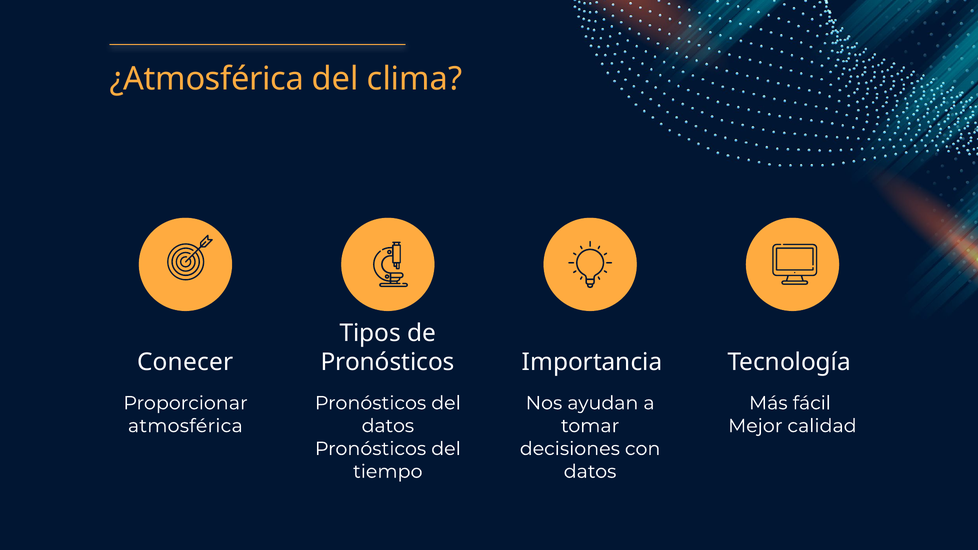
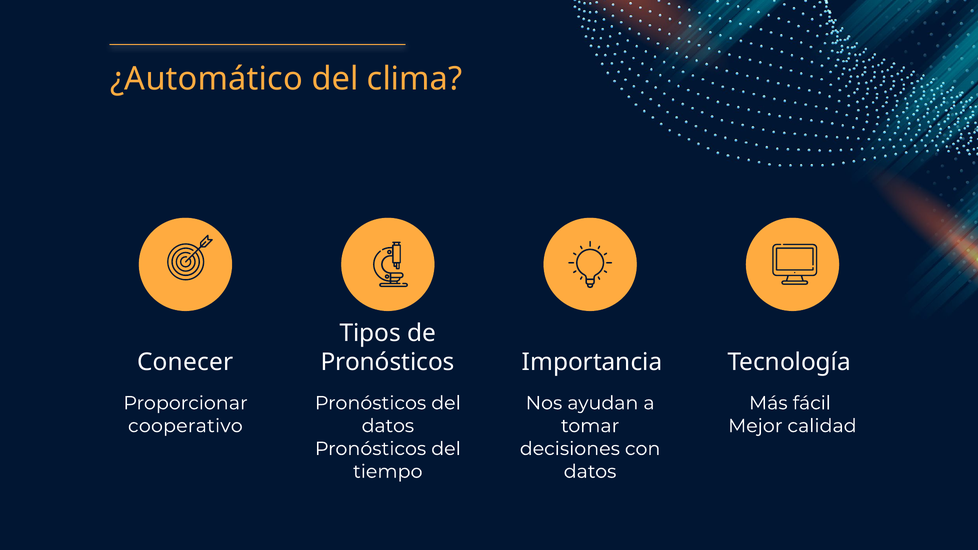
¿Atmosférica: ¿Atmosférica -> ¿Automático (207, 79)
atmosférica: atmosférica -> cooperativo (185, 426)
